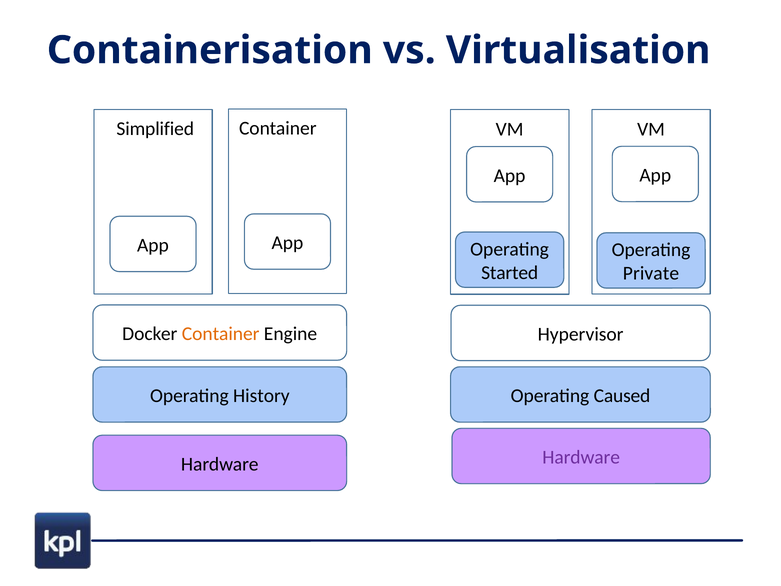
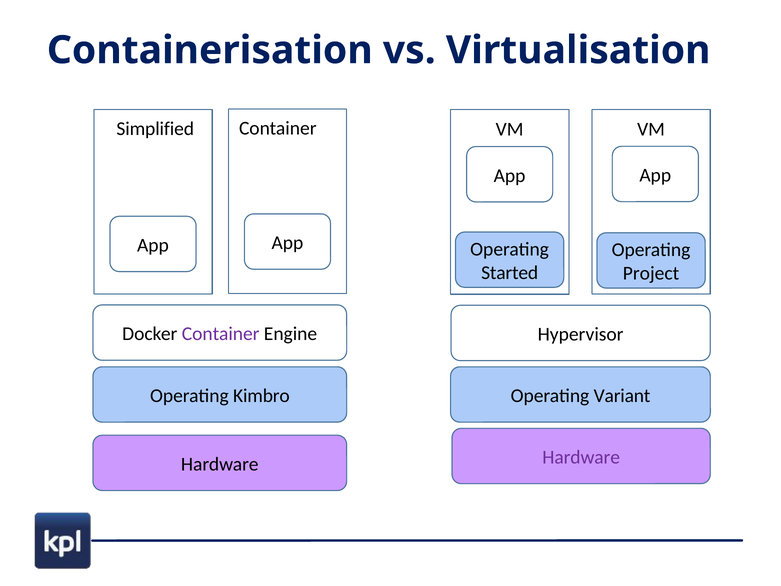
Private: Private -> Project (651, 273)
Container colour: orange -> purple (221, 334)
History: History -> Kimbro (261, 396)
Caused: Caused -> Variant (622, 396)
